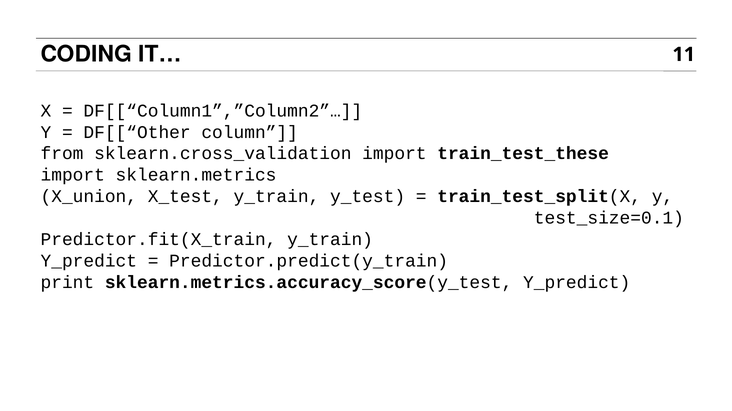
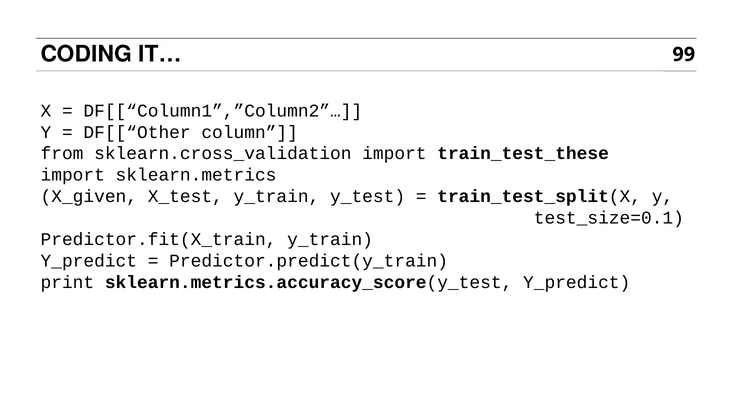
11: 11 -> 99 (684, 54)
X_union: X_union -> X_given (89, 196)
